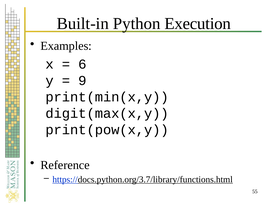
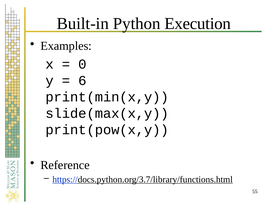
6: 6 -> 0 (83, 64)
9: 9 -> 6 (83, 81)
digit(max(x,y: digit(max(x,y -> slide(max(x,y (107, 114)
